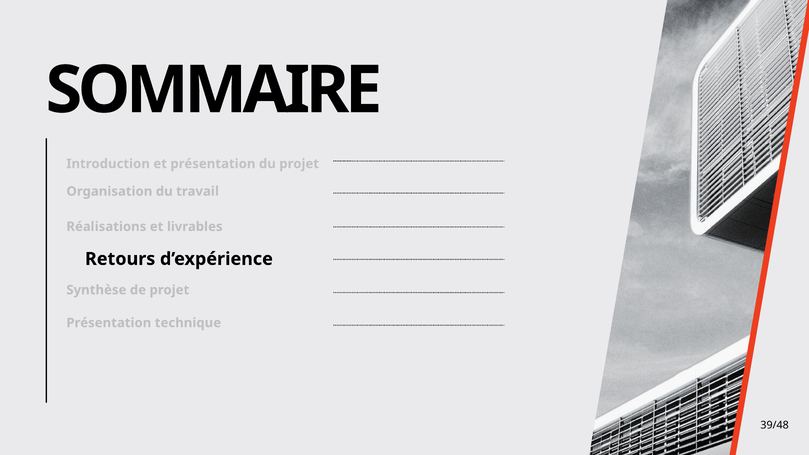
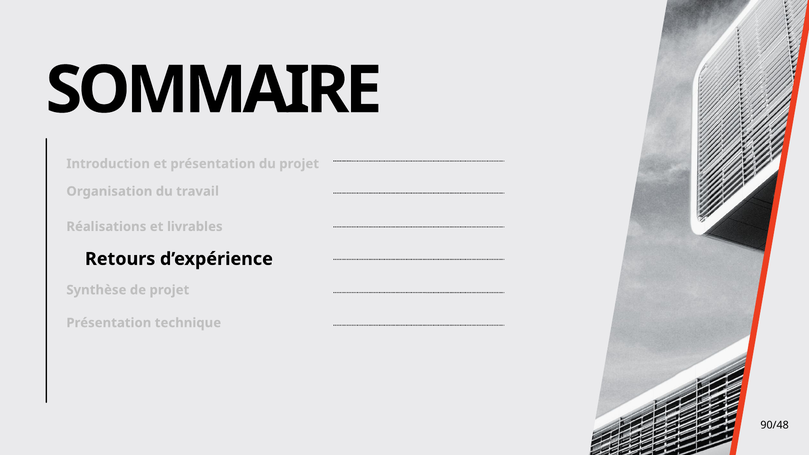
39/48: 39/48 -> 90/48 (775, 425)
